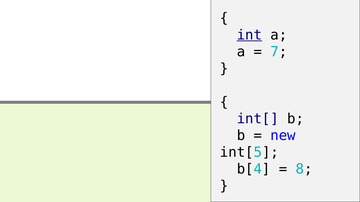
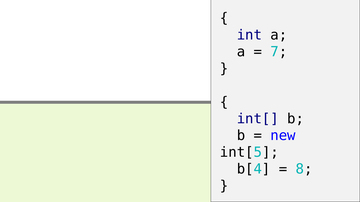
int underline: present -> none (249, 35)
